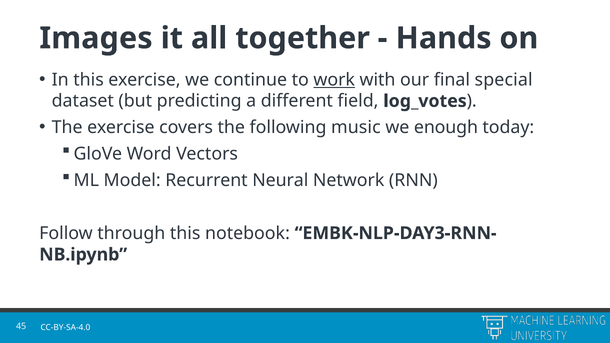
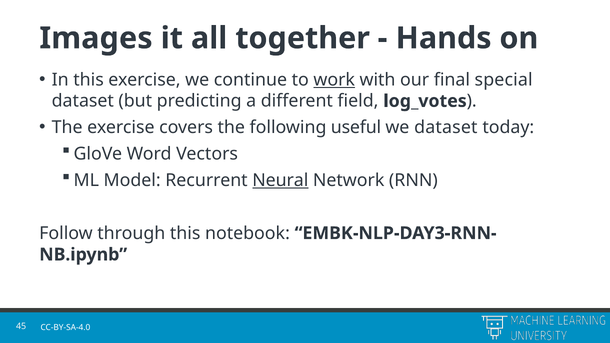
music: music -> useful (356, 128)
we enough: enough -> dataset (446, 128)
Neural underline: none -> present (280, 180)
